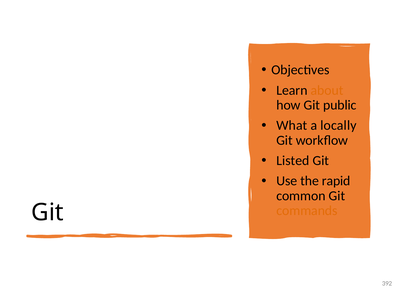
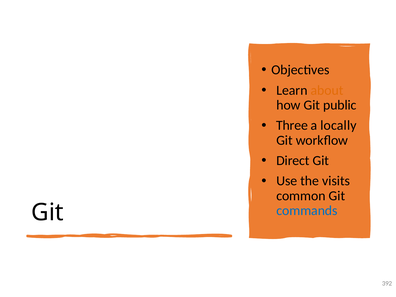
What: What -> Three (292, 125)
Listed: Listed -> Direct (293, 161)
rapid: rapid -> visits (336, 181)
commands colour: orange -> blue (307, 211)
